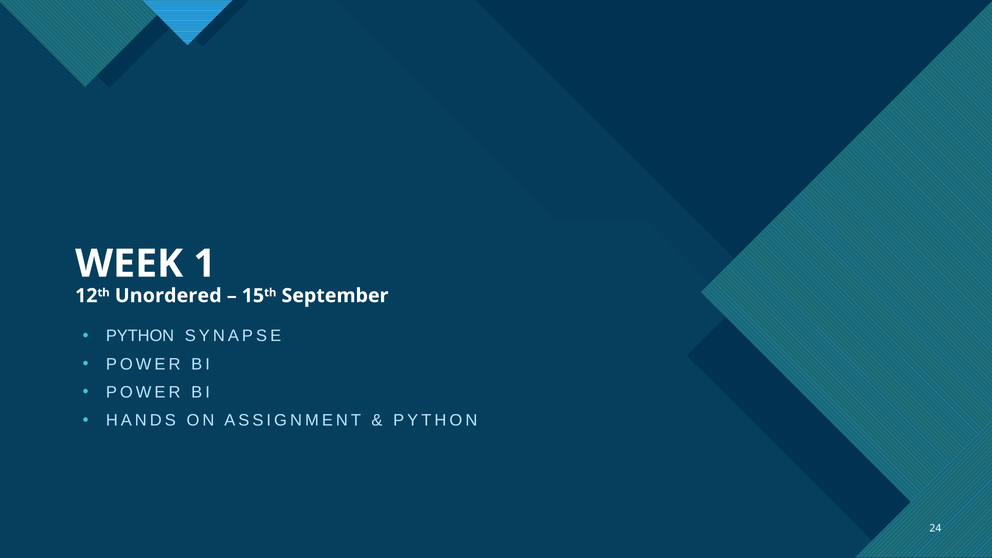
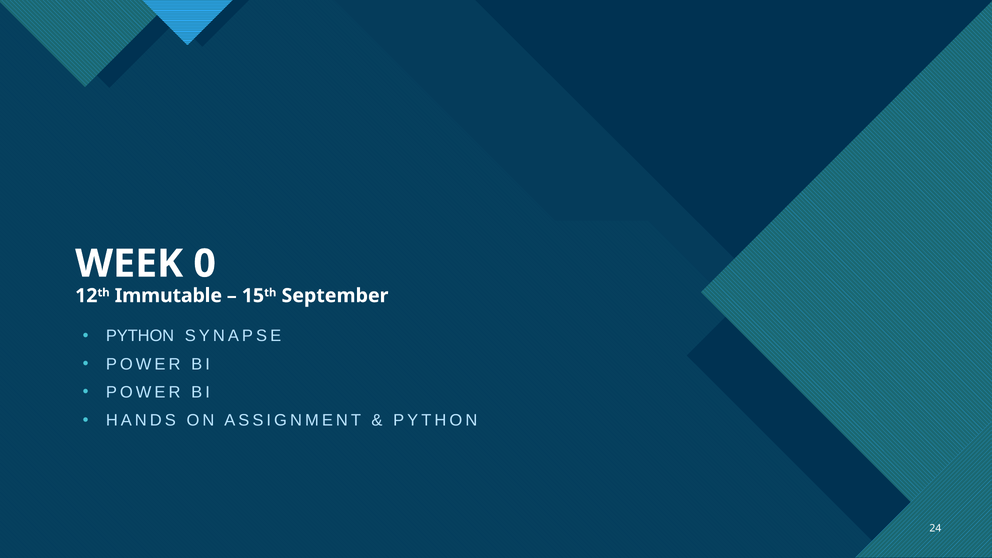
1: 1 -> 0 (205, 264)
Unordered: Unordered -> Immutable (168, 296)
